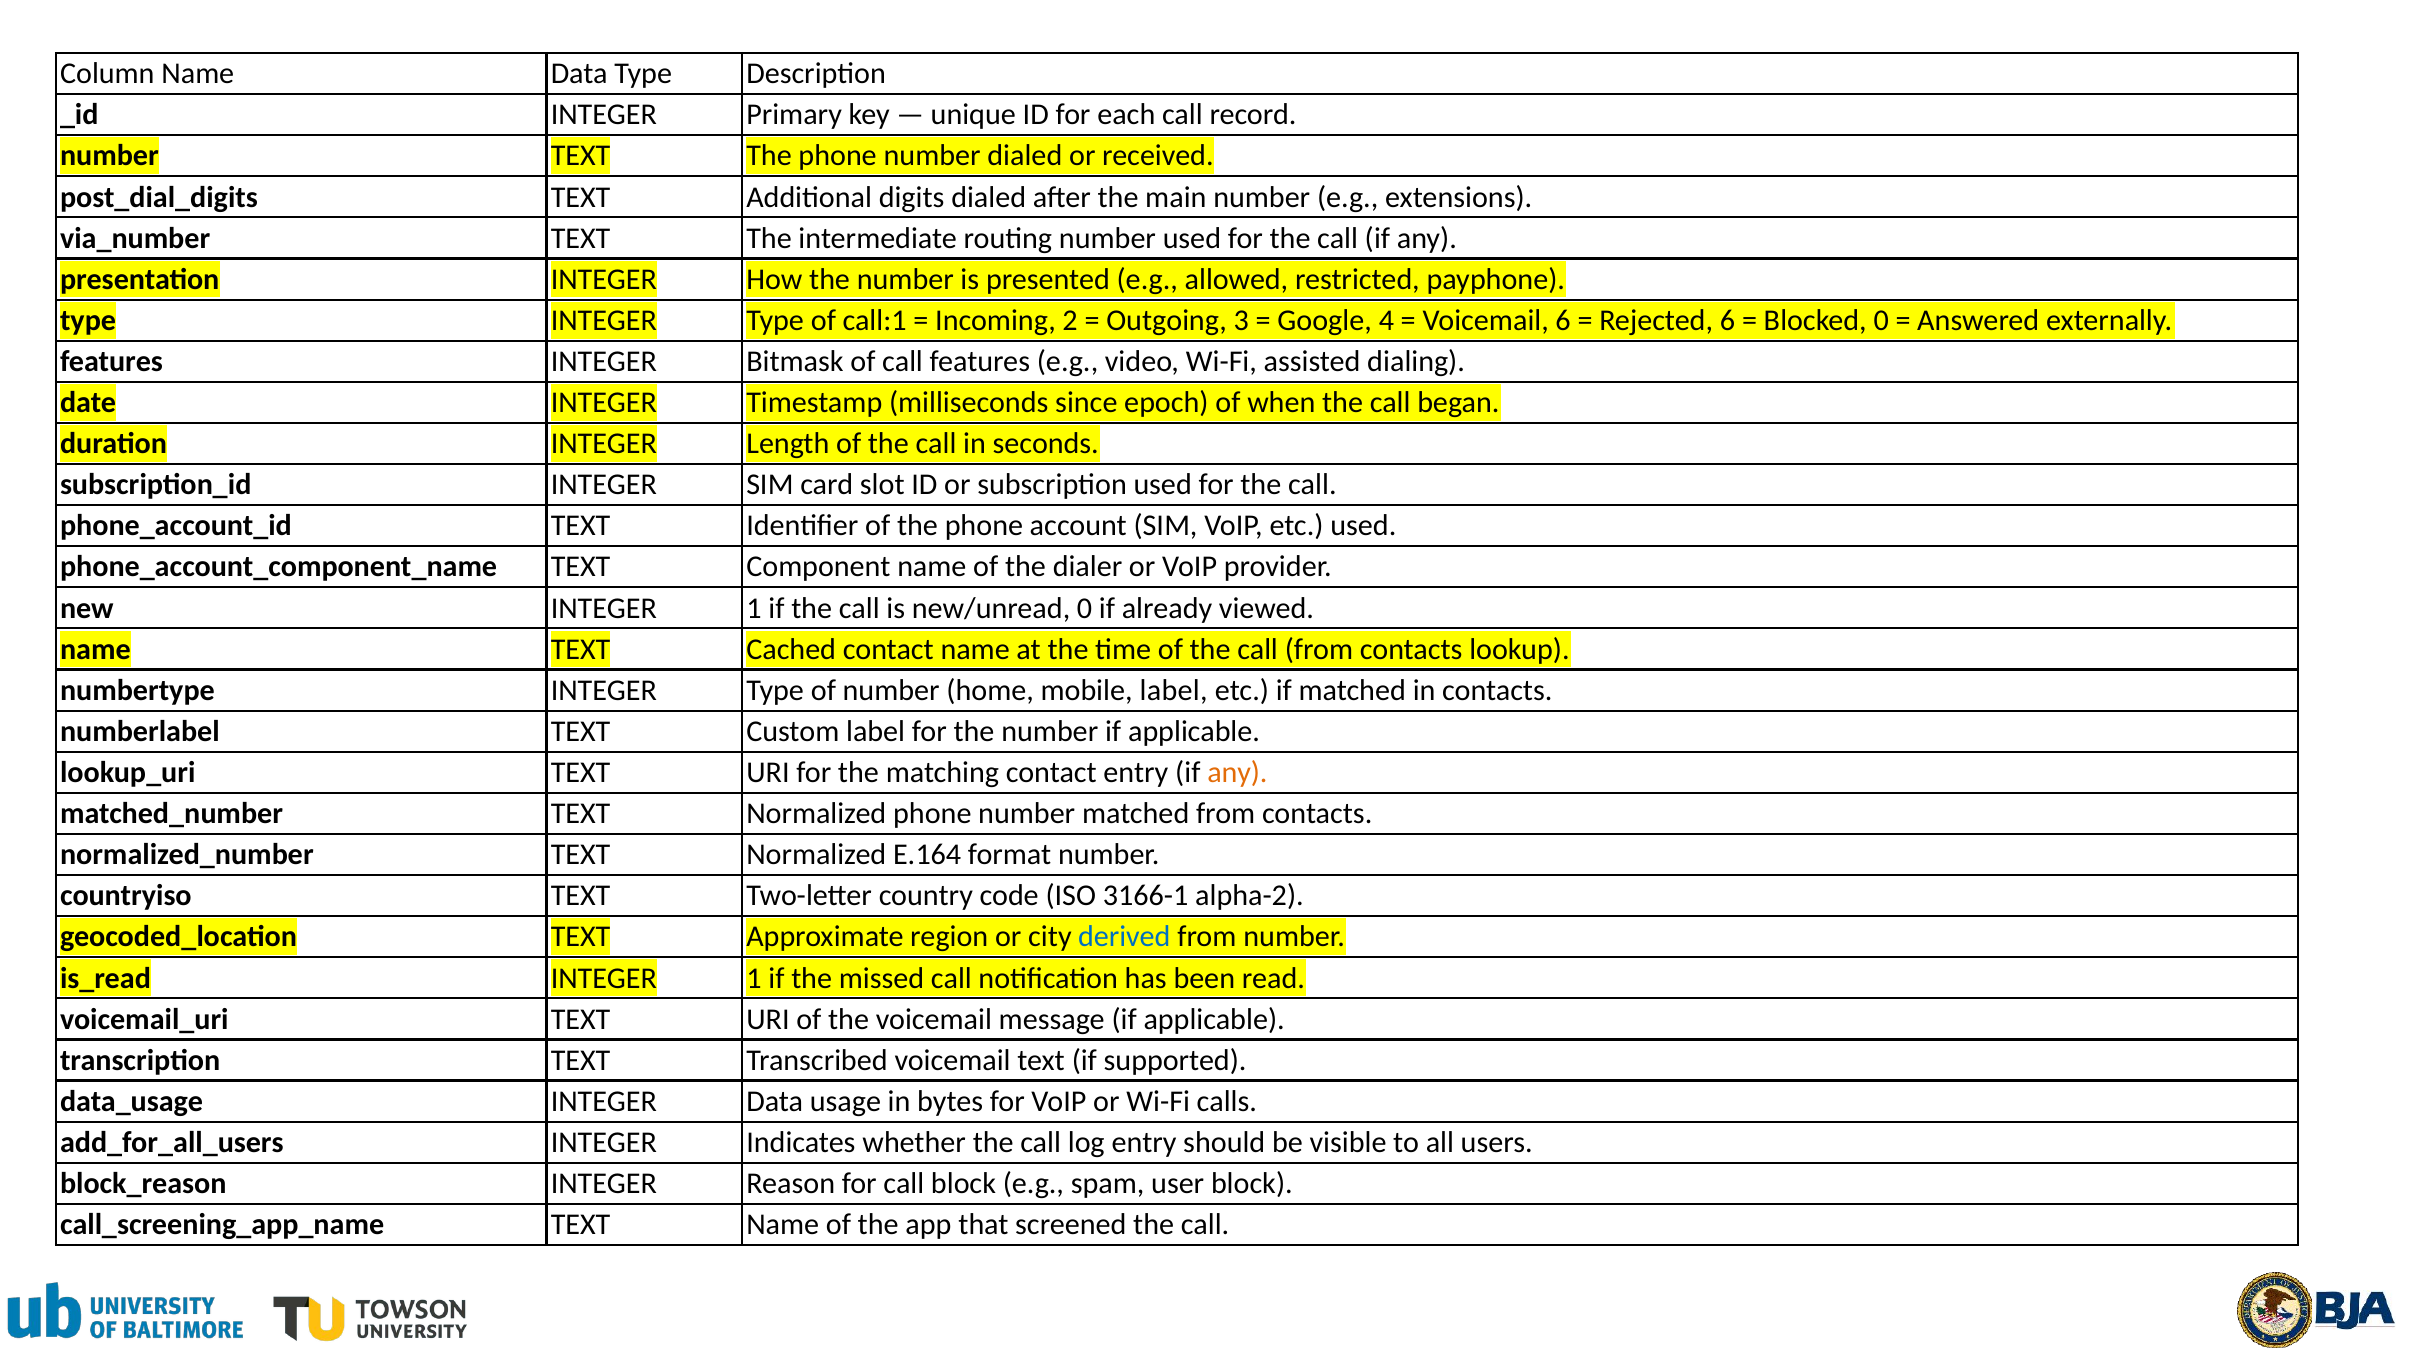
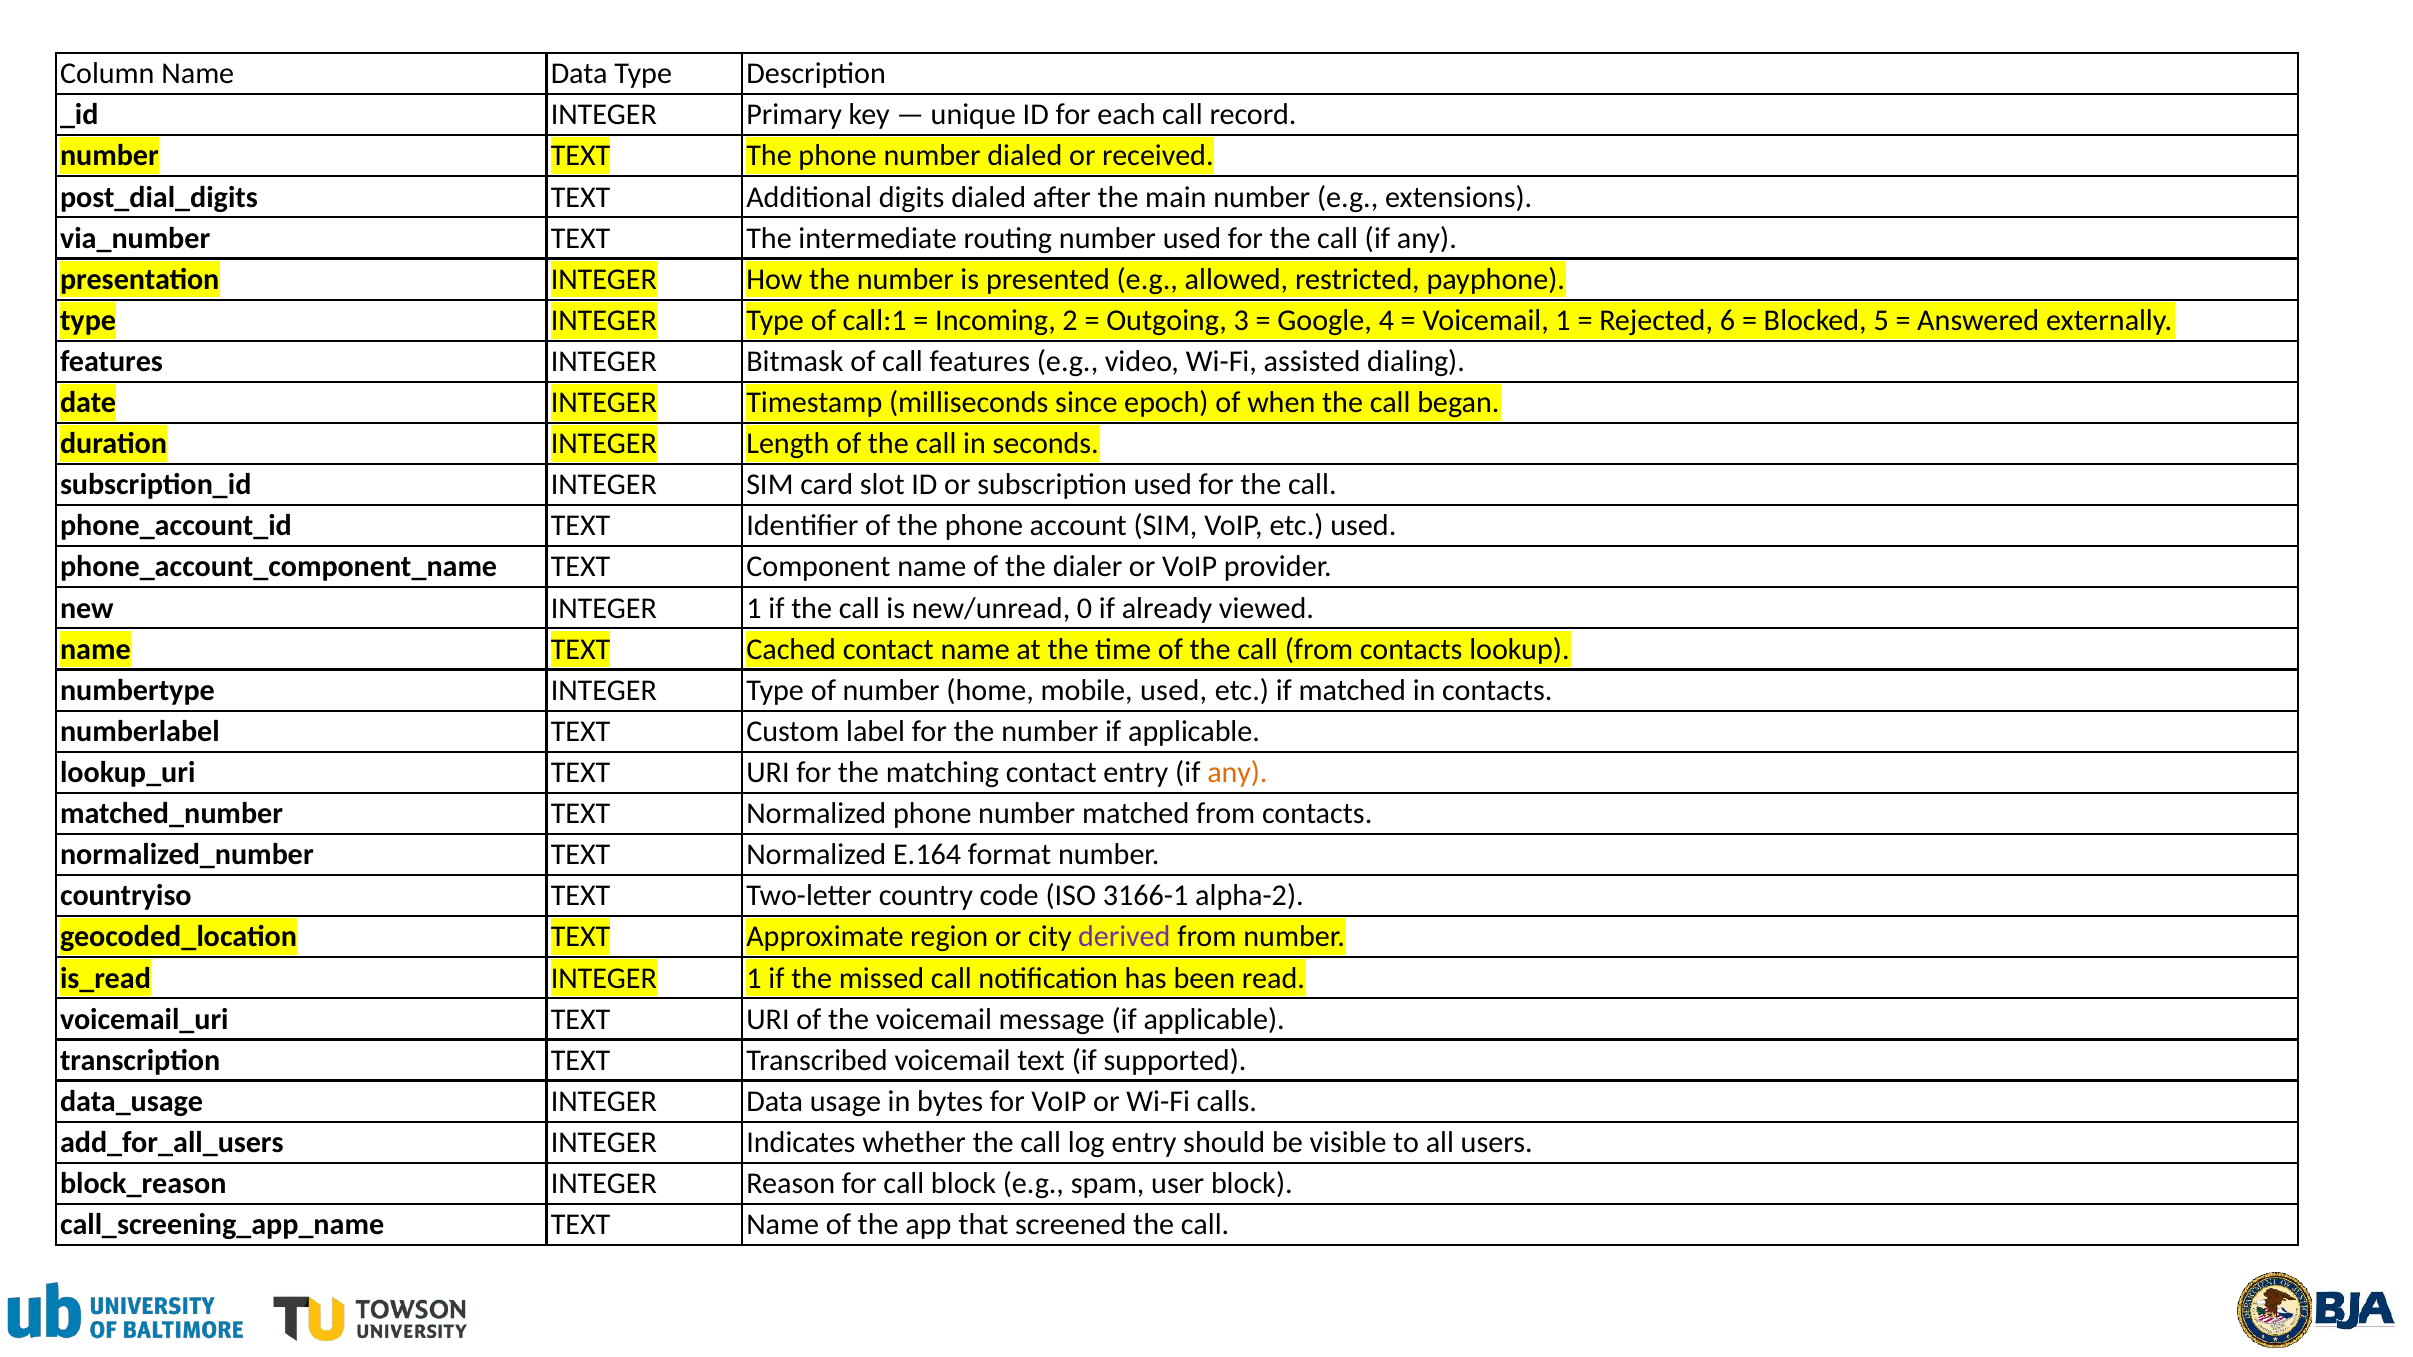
Voicemail 6: 6 -> 1 (1563, 321)
Blocked 0: 0 -> 5 (1881, 321)
mobile label: label -> used (1174, 691)
derived colour: blue -> purple (1124, 937)
